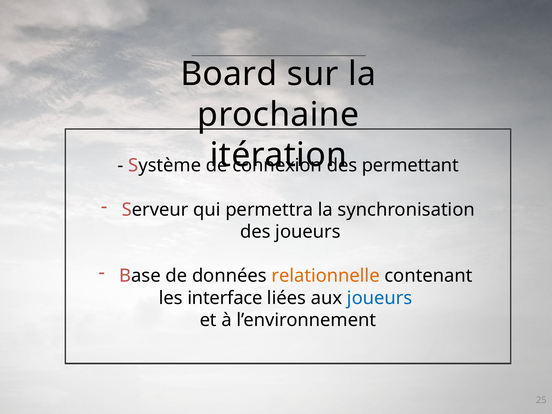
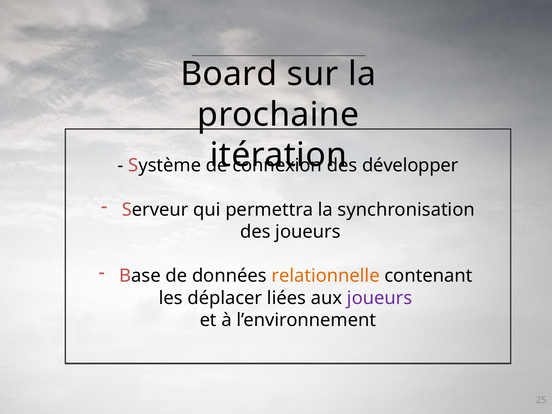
permettant: permettant -> développer (410, 166)
interface: interface -> déplacer (225, 298)
joueurs colour: blue -> purple (380, 298)
